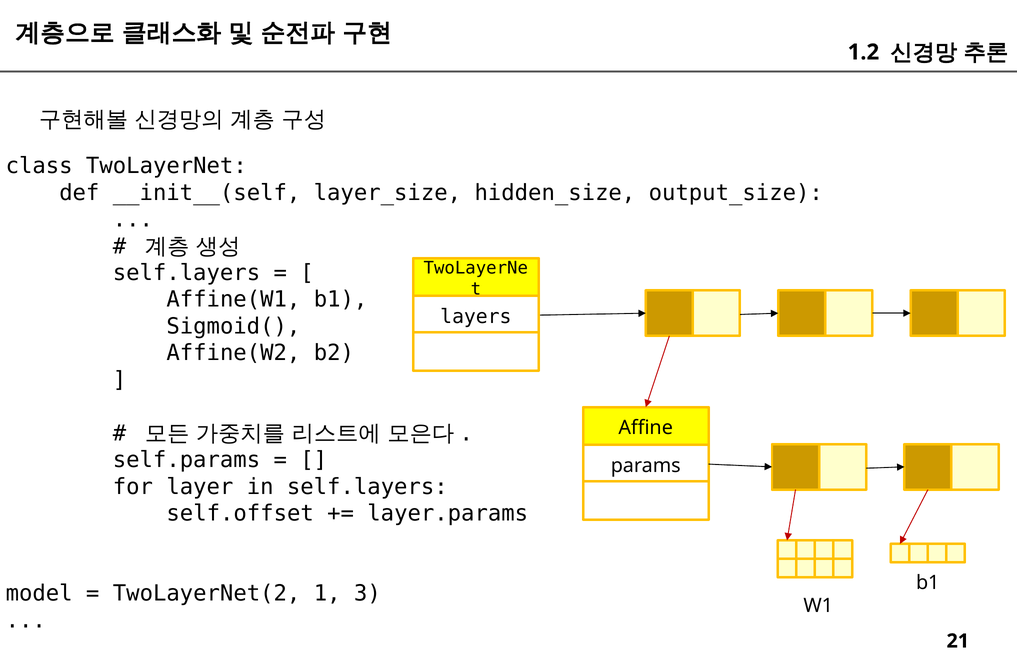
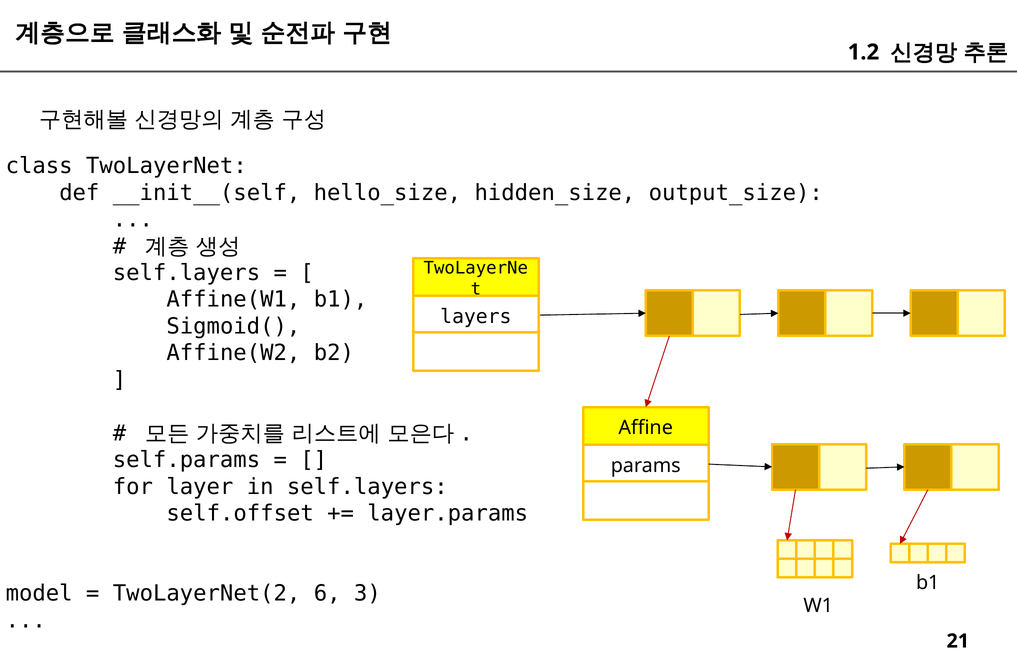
layer_size: layer_size -> hello_size (387, 193)
1: 1 -> 6 (327, 594)
